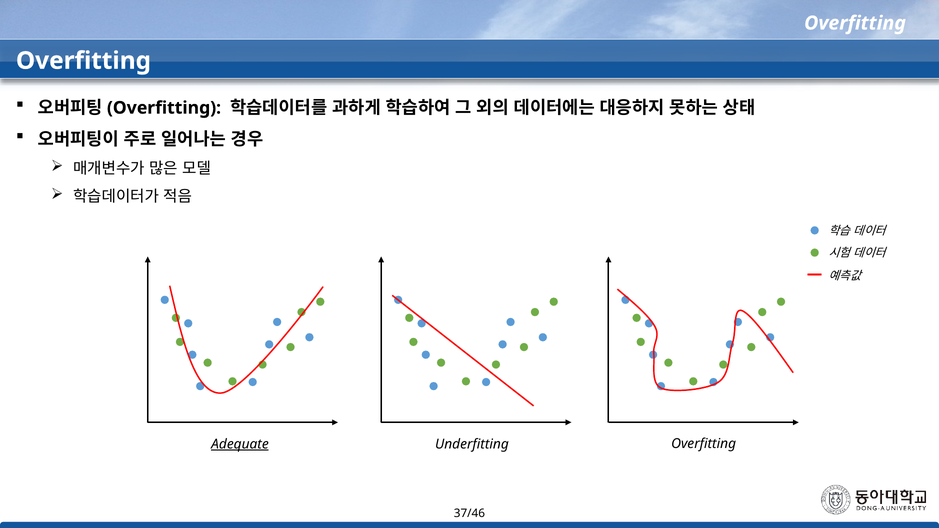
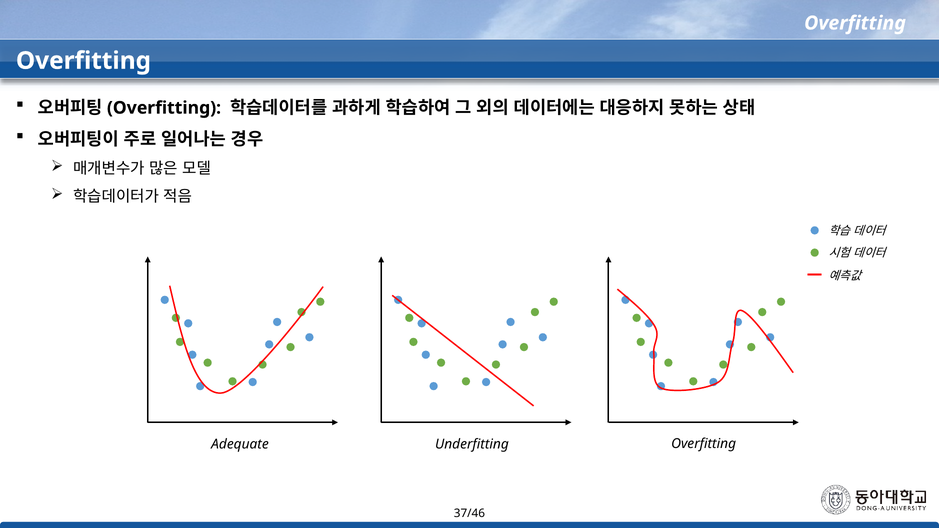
Adequate underline: present -> none (240, 444)
